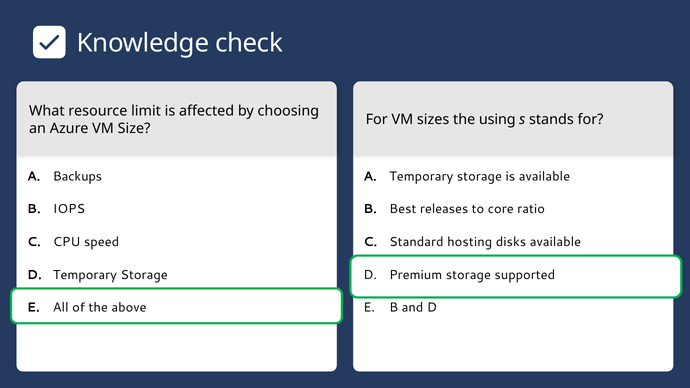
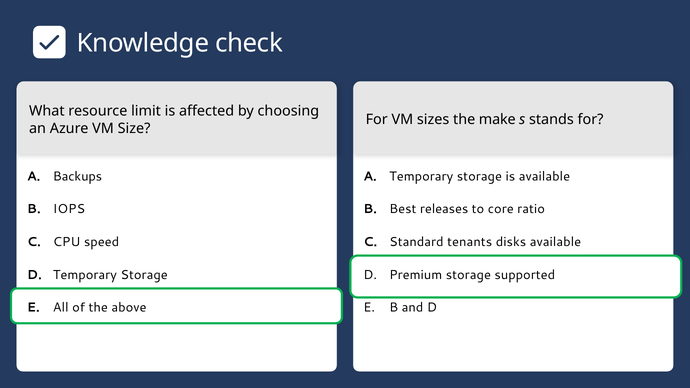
using: using -> make (497, 120)
hosting: hosting -> tenants (470, 242)
